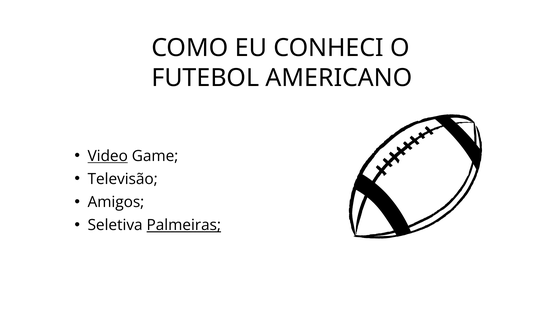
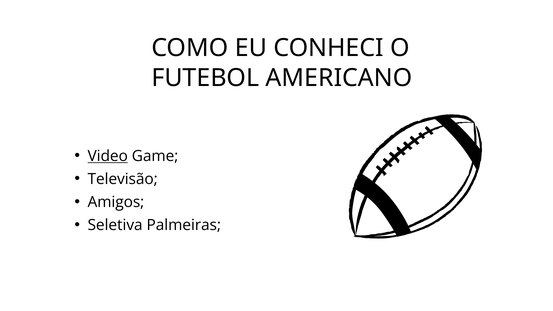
Palmeiras underline: present -> none (184, 225)
